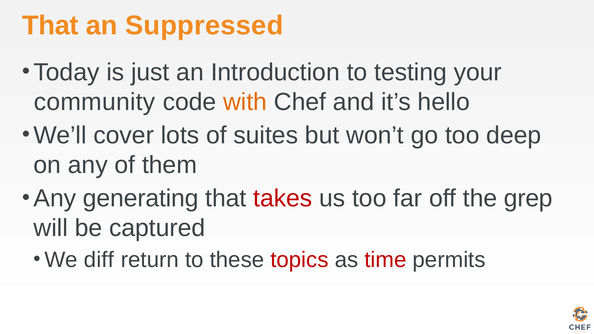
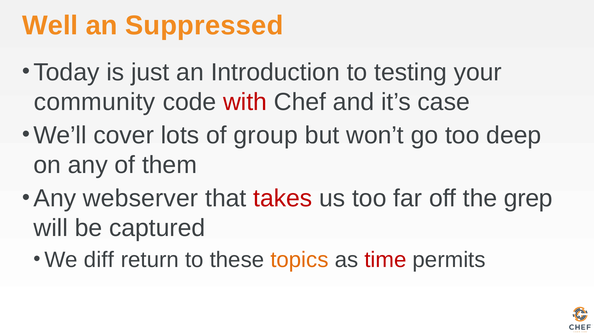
That: That -> Well (50, 26)
with colour: orange -> red (245, 102)
hello: hello -> case (444, 102)
suites: suites -> group (266, 135)
generating: generating -> webserver (141, 198)
topics colour: red -> orange (299, 260)
